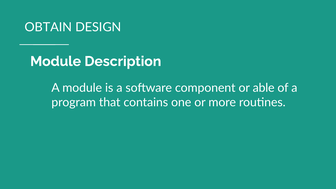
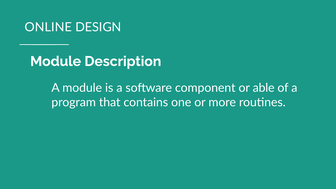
OBTAIN: OBTAIN -> ONLINE (48, 27)
